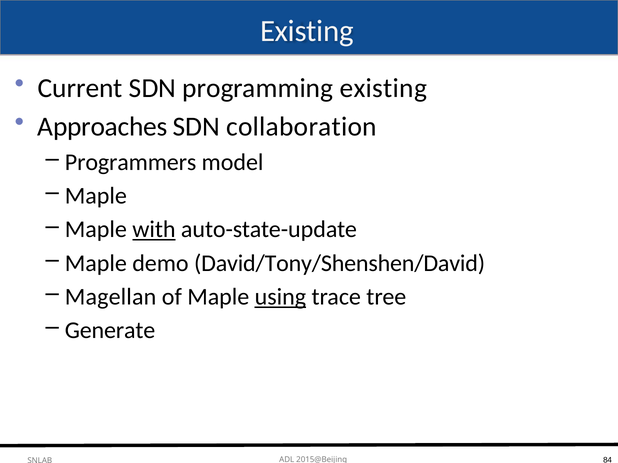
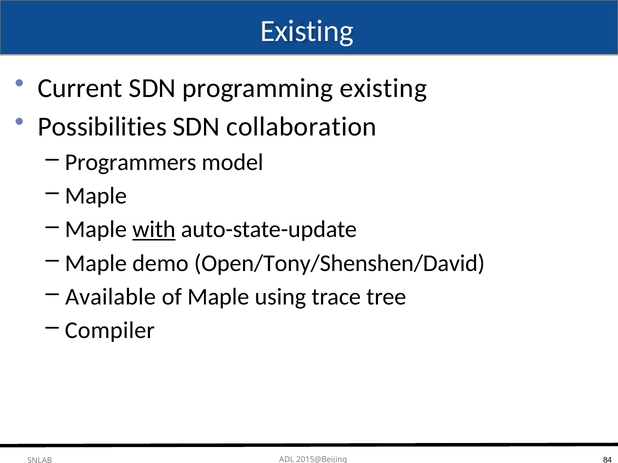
Approaches: Approaches -> Possibilities (102, 127)
David/Tony/Shenshen/David: David/Tony/Shenshen/David -> Open/Tony/Shenshen/David (340, 263)
Magellan: Magellan -> Available (111, 297)
using underline: present -> none (280, 297)
Generate: Generate -> Compiler (110, 331)
